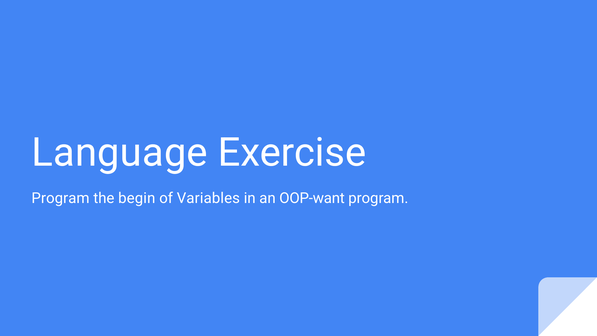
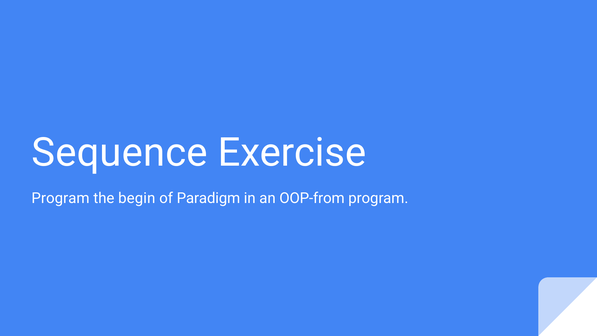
Language: Language -> Sequence (120, 153)
Variables: Variables -> Paradigm (208, 198)
OOP-want: OOP-want -> OOP-from (312, 198)
